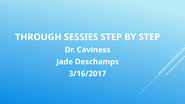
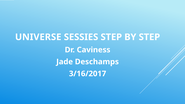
THROUGH: THROUGH -> UNIVERSE (38, 37)
